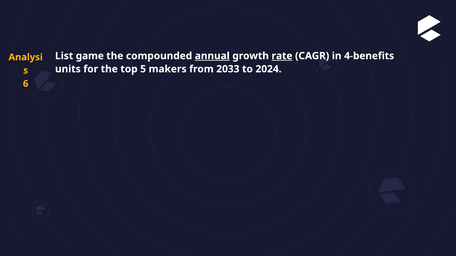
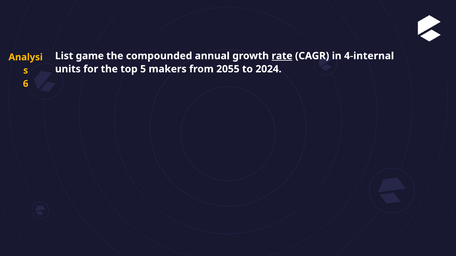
annual underline: present -> none (212, 56)
4-benefits: 4-benefits -> 4-internal (369, 56)
2033: 2033 -> 2055 (228, 69)
